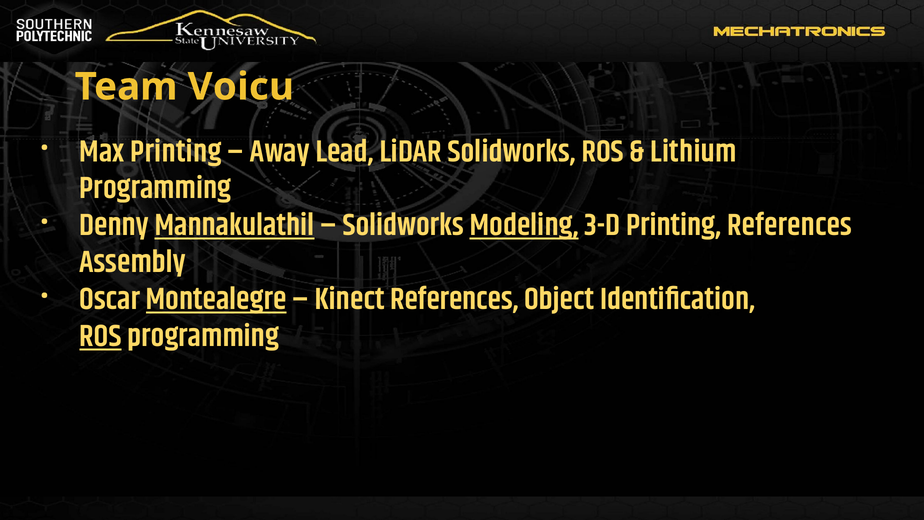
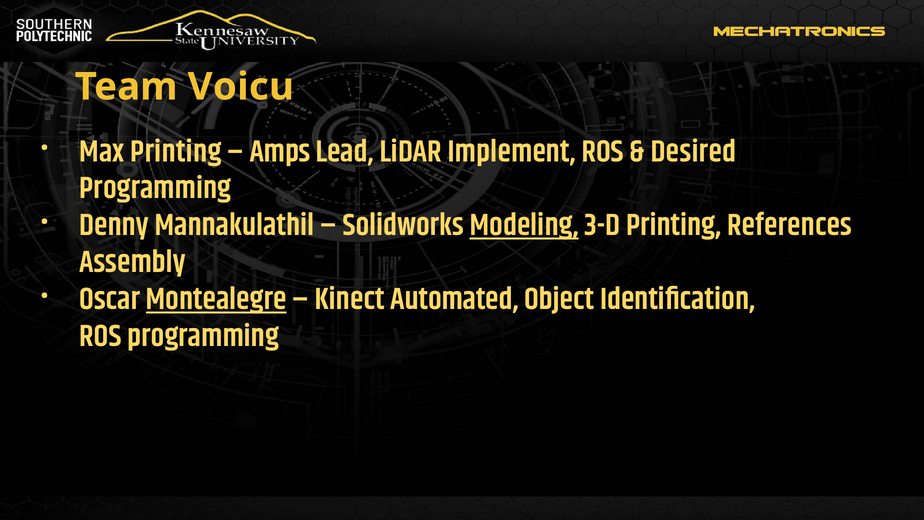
Away: Away -> Amps (280, 151)
LiDAR Solidworks: Solidworks -> Implement (512, 151)
Lithium: Lithium -> Desired (694, 151)
Mannakulathil underline: present -> none (235, 225)
Kinect References: References -> Automated (454, 299)
ROS underline: present -> none (100, 336)
